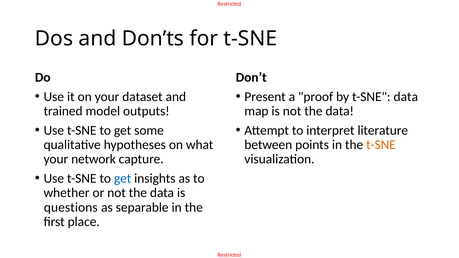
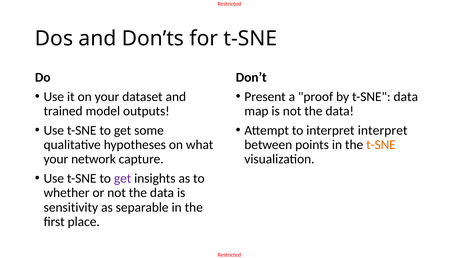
interpret literature: literature -> interpret (383, 130)
get colour: blue -> purple (123, 179)
questions: questions -> sensitivity (71, 207)
